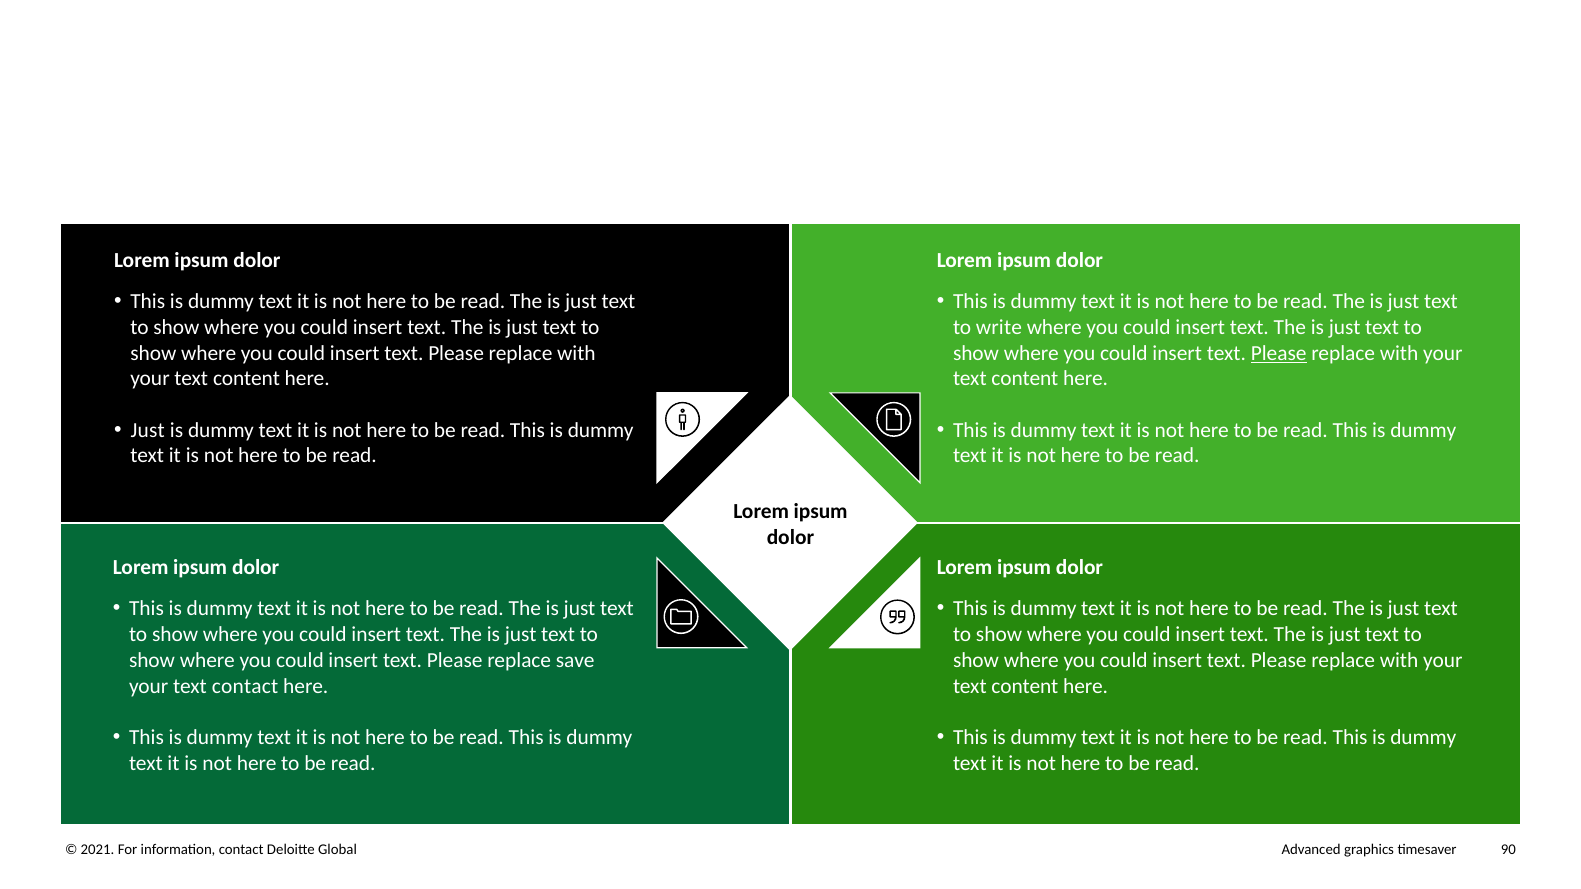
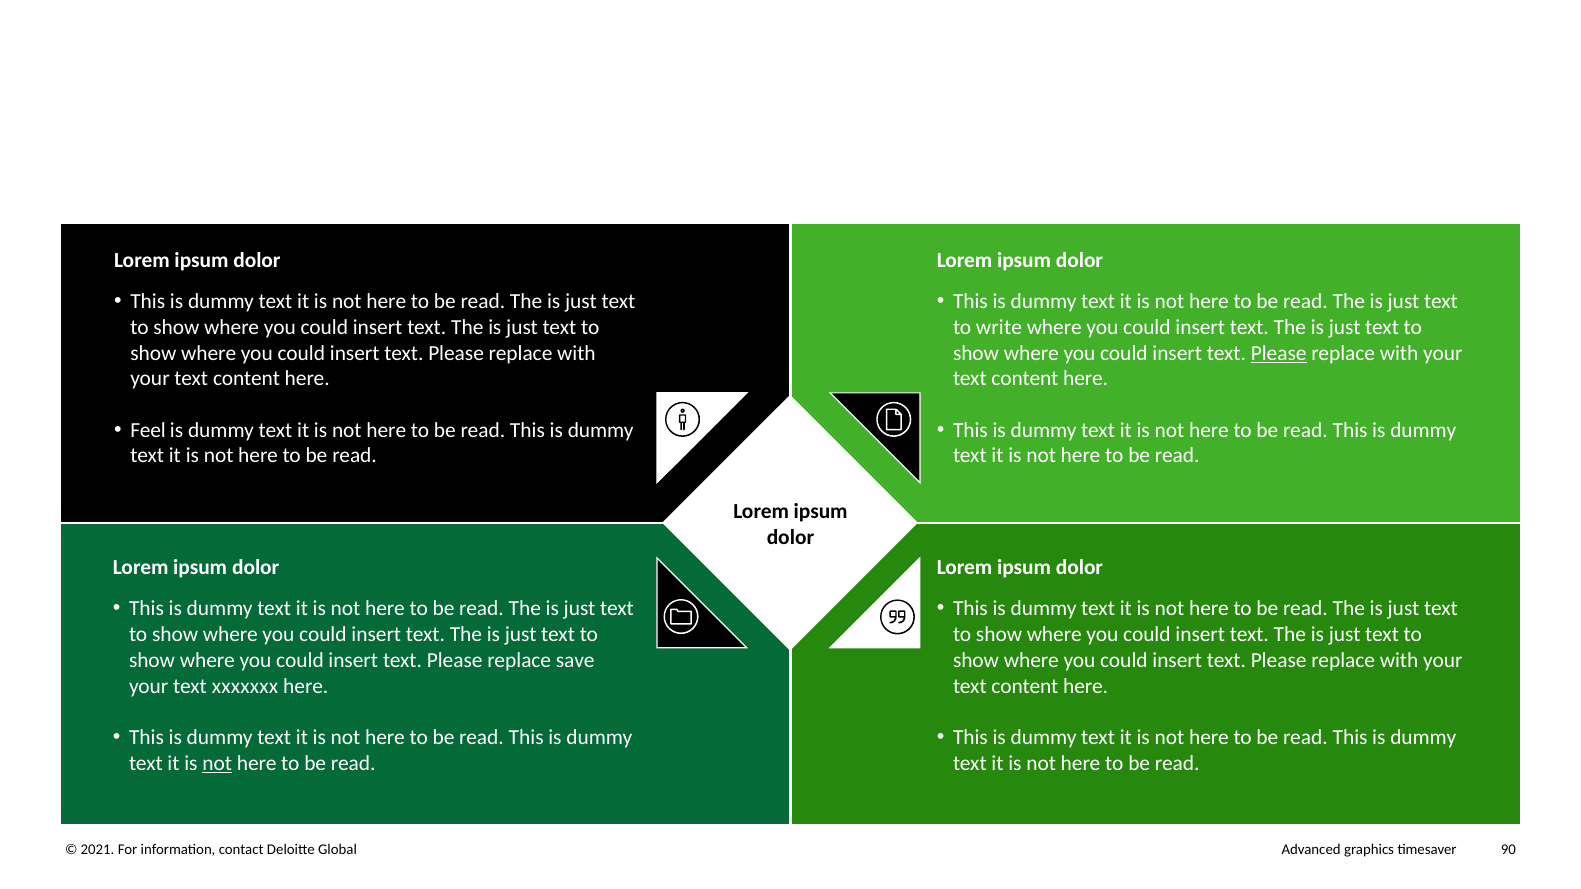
Just: Just -> Feel (148, 430)
text contact: contact -> xxxxxxx (245, 686)
not underline: none -> present (217, 763)
